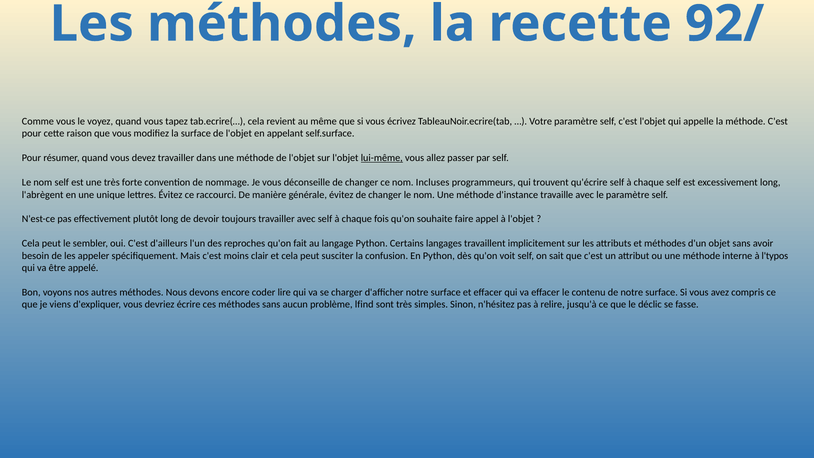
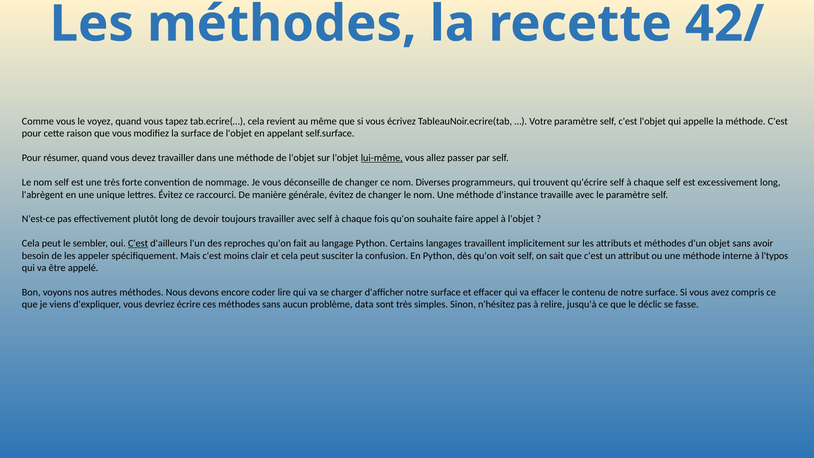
92/: 92/ -> 42/ (725, 24)
Incluses: Incluses -> Diverses (433, 182)
C'est underline: none -> present (138, 243)
lfind: lfind -> data (364, 305)
